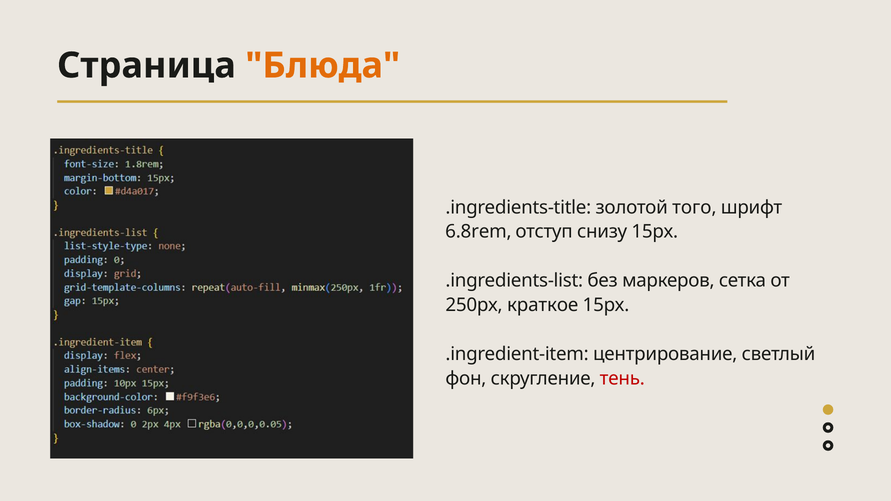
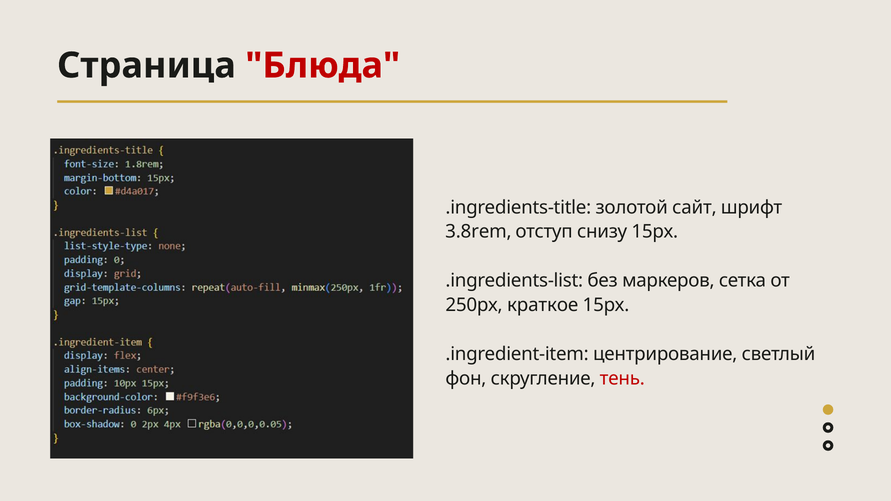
Блюда colour: orange -> red (323, 66)
того: того -> сайт (694, 207)
6.8rem: 6.8rem -> 3.8rem (478, 232)
